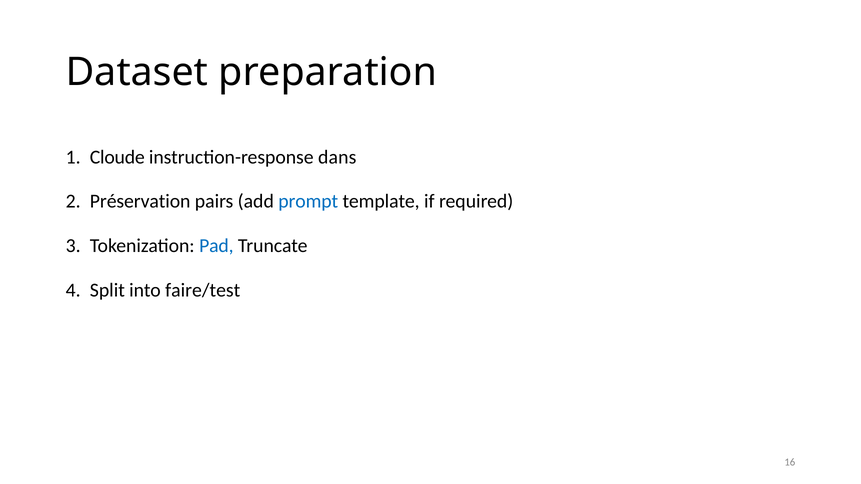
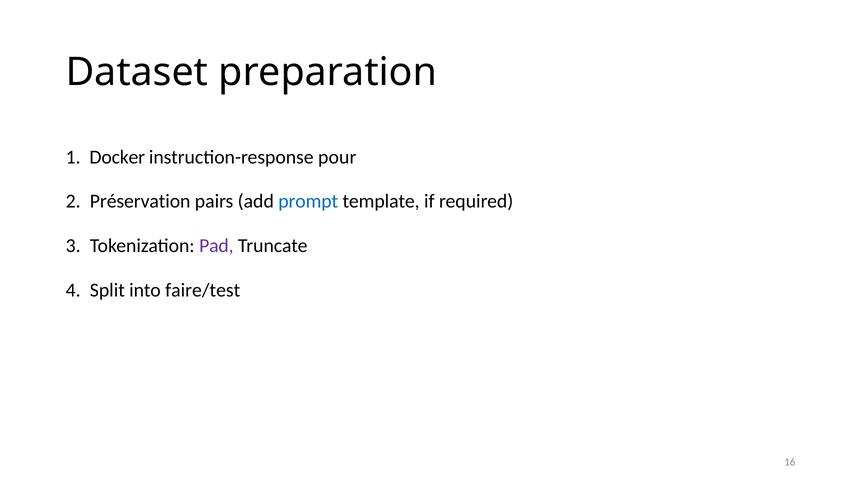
Cloude: Cloude -> Docker (117, 157)
dans: dans -> pour (337, 157)
Pad colour: blue -> purple (216, 246)
